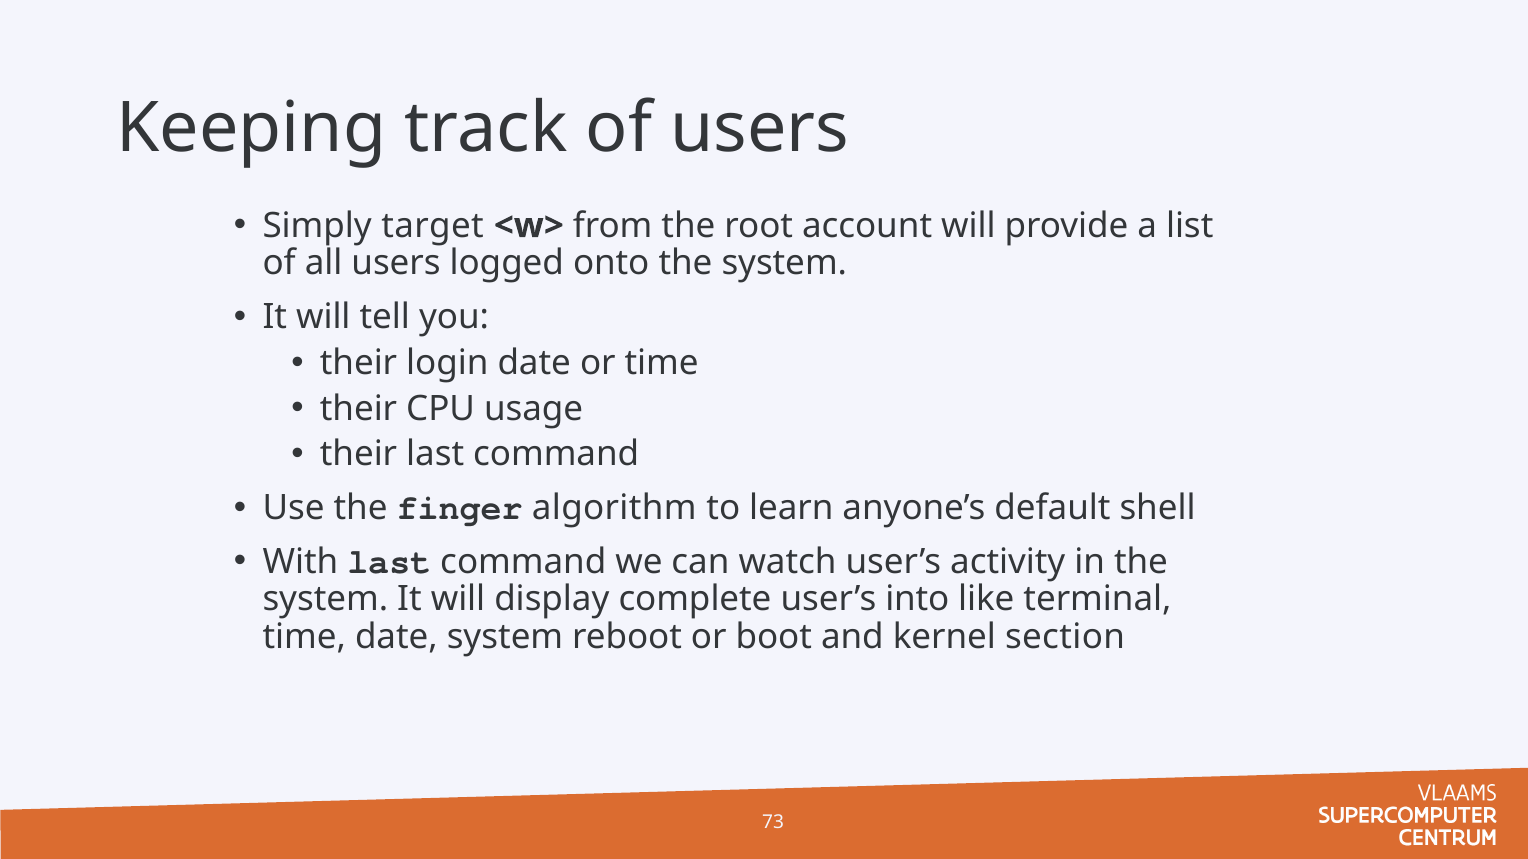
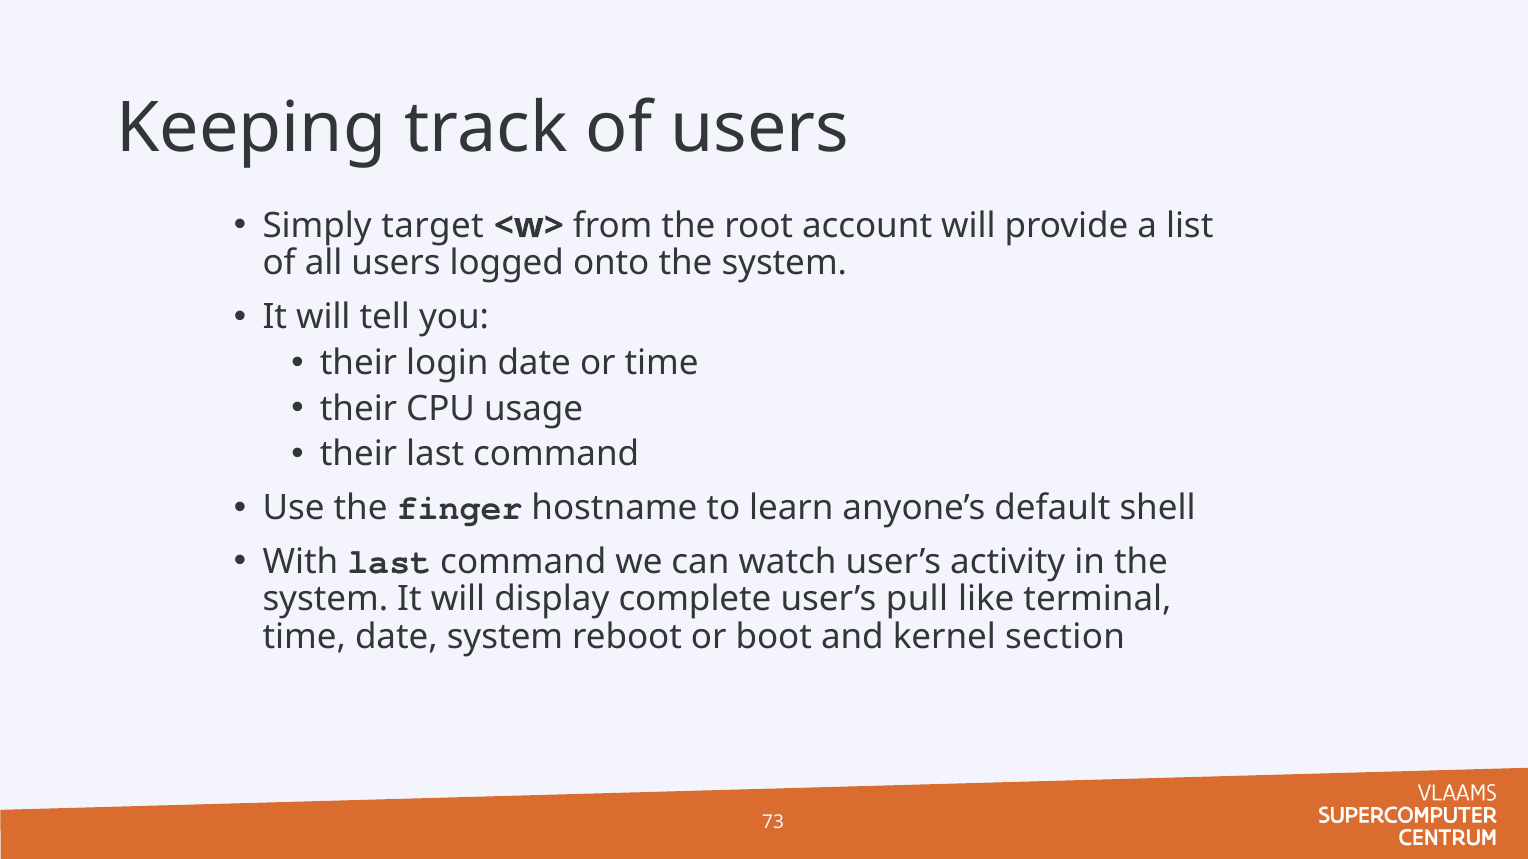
algorithm: algorithm -> hostname (614, 508)
into: into -> pull (917, 600)
